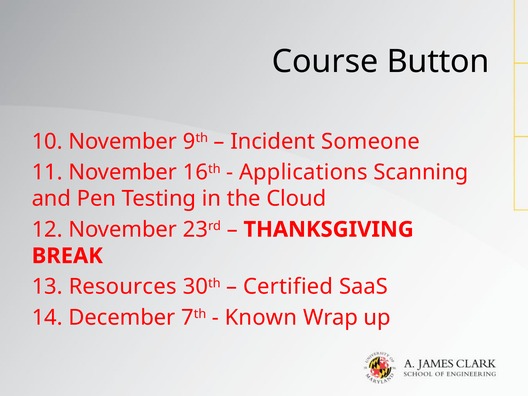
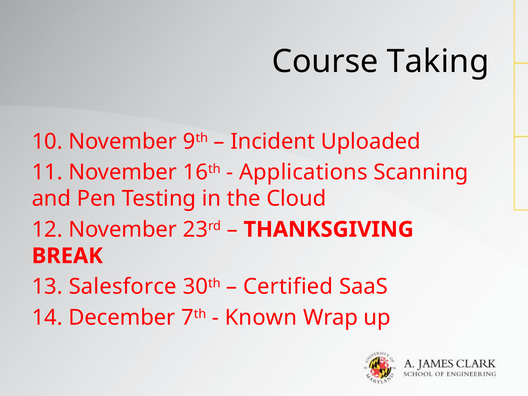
Button: Button -> Taking (438, 62)
Someone: Someone -> Uploaded (371, 141)
Resources: Resources -> Salesforce (123, 287)
